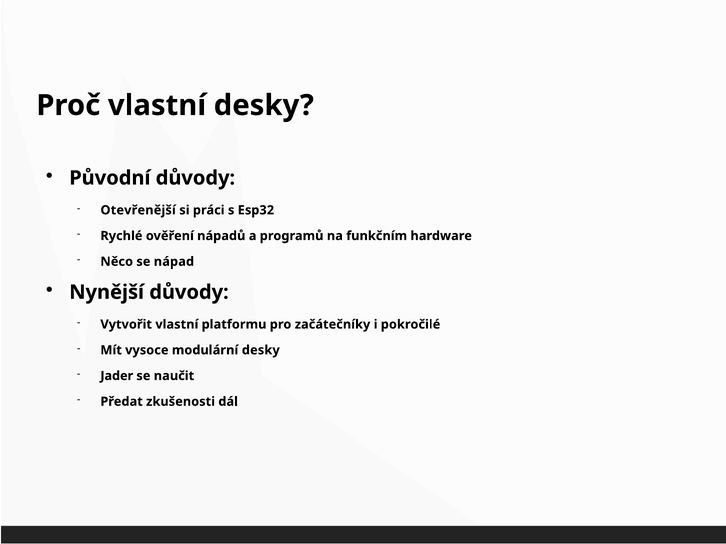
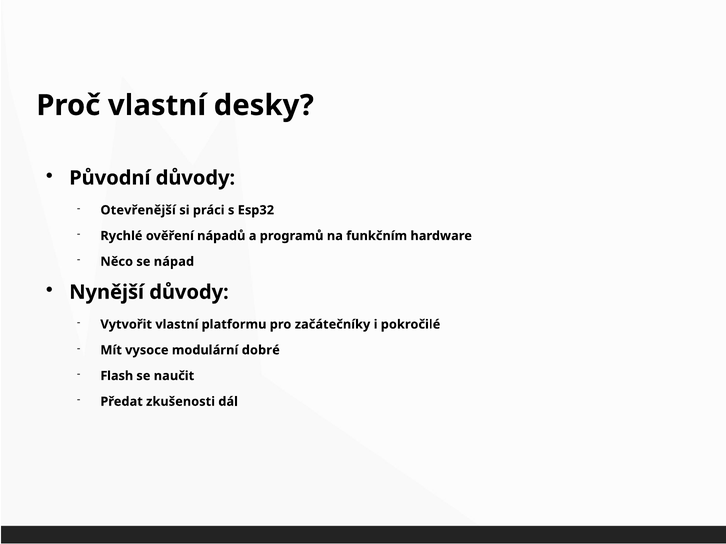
modulární desky: desky -> dobré (261, 350)
Jader: Jader -> Flash (117, 376)
